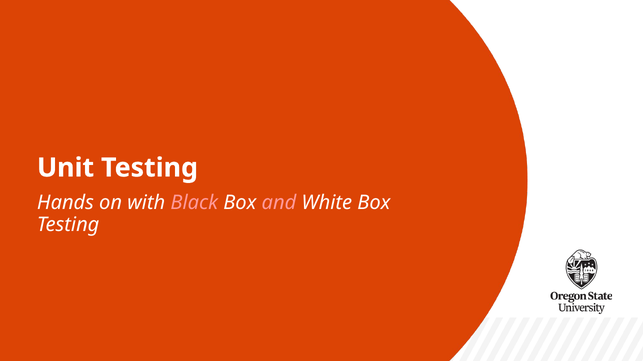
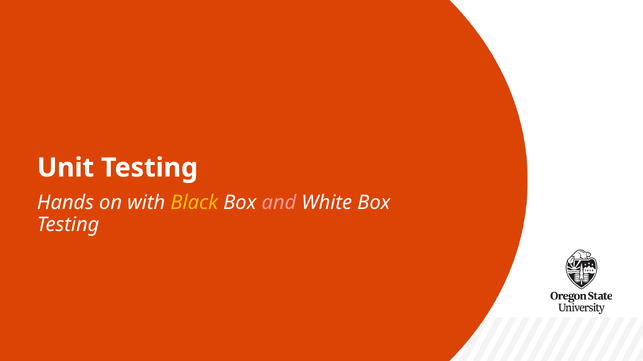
Black colour: pink -> yellow (194, 203)
